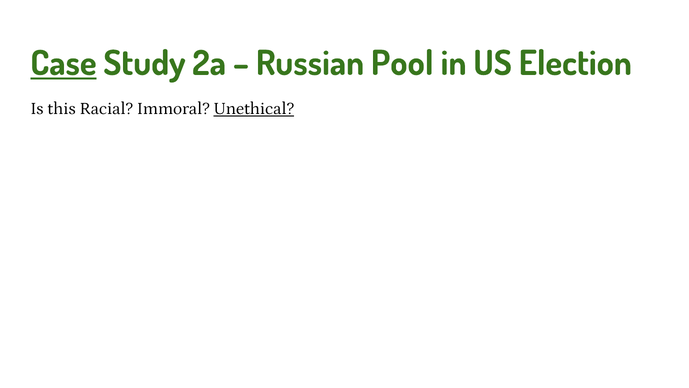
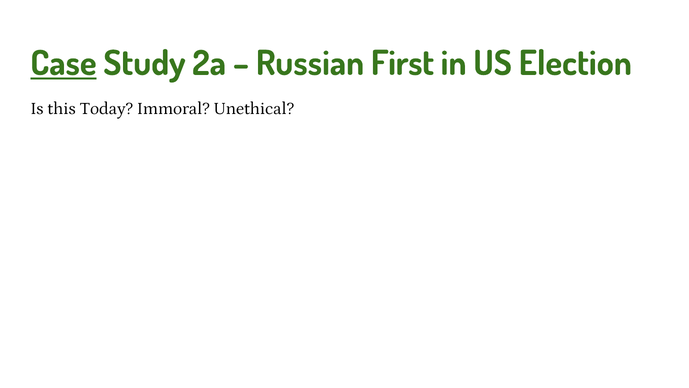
Pool: Pool -> First (402, 63)
Racial: Racial -> Today (106, 108)
Unethical underline: present -> none (254, 108)
